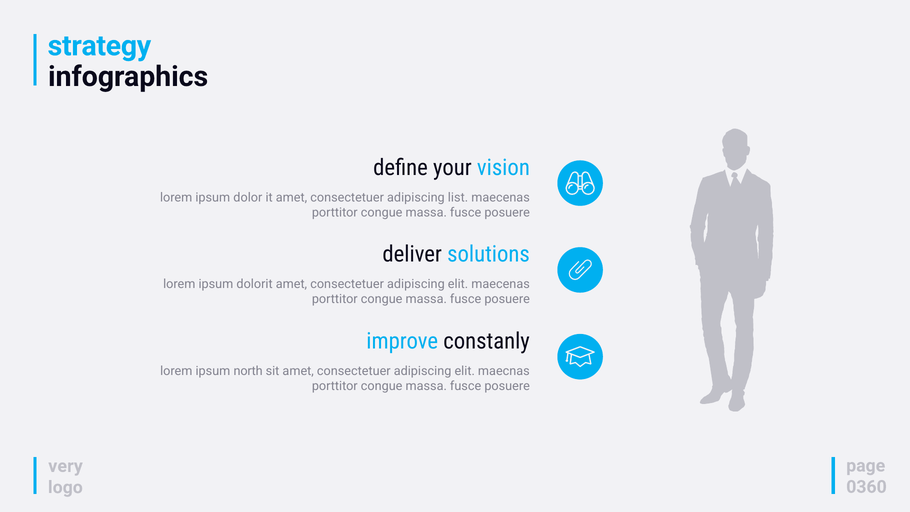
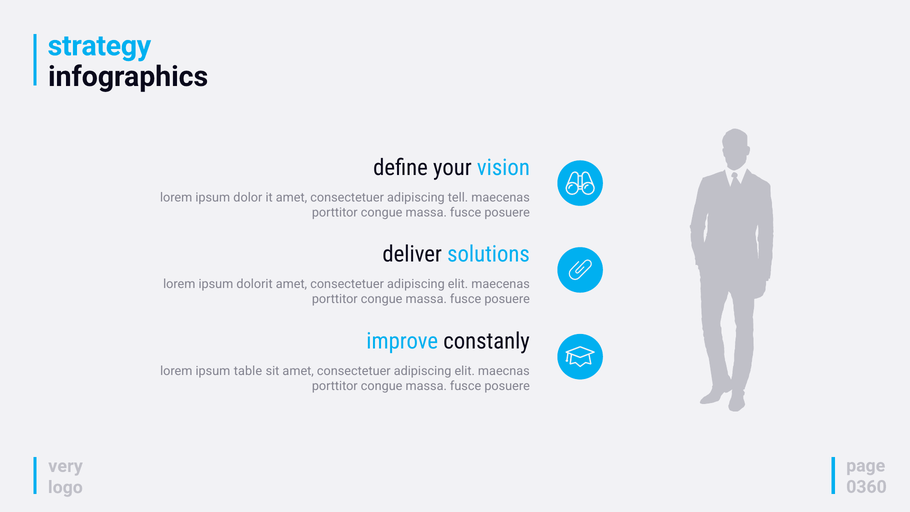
list: list -> tell (458, 198)
north: north -> table (248, 371)
